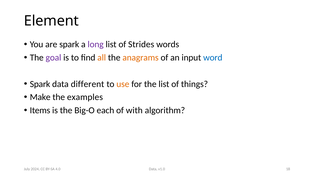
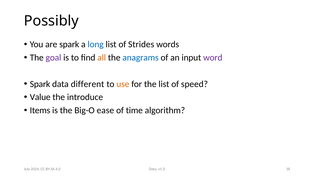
Element: Element -> Possibly (51, 21)
long colour: purple -> blue (96, 44)
anagrams colour: orange -> blue (141, 57)
word colour: blue -> purple (213, 57)
things: things -> speed (194, 84)
Make: Make -> Value (40, 97)
examples: examples -> introduce (85, 97)
each: each -> ease (105, 110)
with: with -> time (134, 110)
